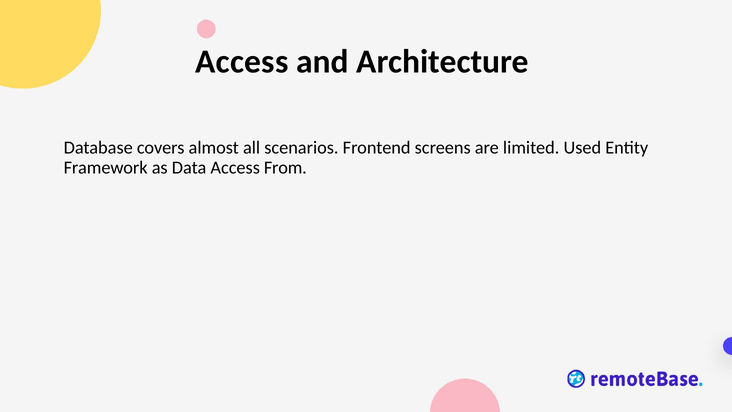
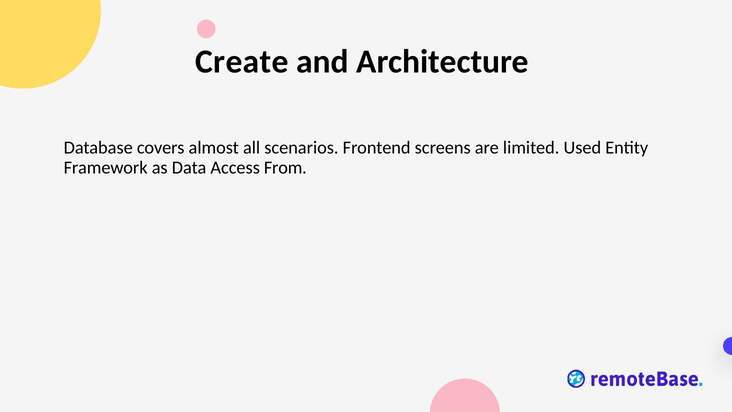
Access: Access -> Create (242, 61)
